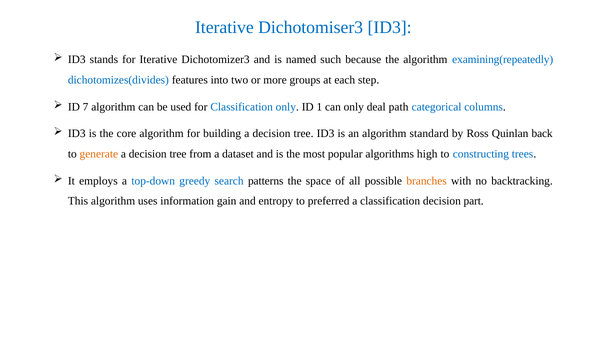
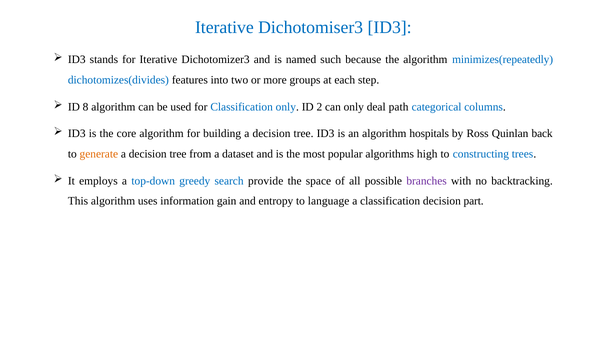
examining(repeatedly: examining(repeatedly -> minimizes(repeatedly (503, 60)
7: 7 -> 8 (86, 107)
1: 1 -> 2 (319, 107)
standard: standard -> hospitals (429, 134)
patterns: patterns -> provide (266, 181)
branches colour: orange -> purple (427, 181)
preferred: preferred -> language (329, 201)
